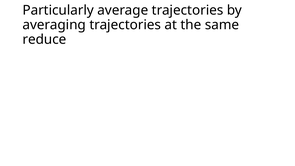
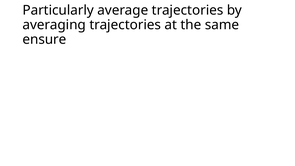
reduce: reduce -> ensure (44, 39)
